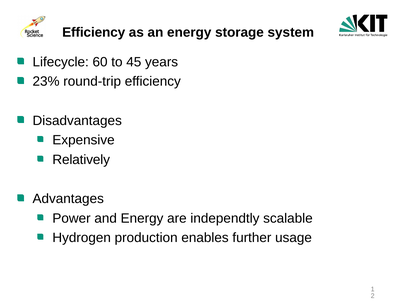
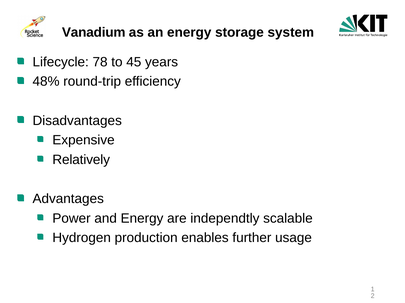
Efficiency: Efficiency -> Vanadium (94, 32)
60: 60 -> 78 (100, 62)
23%: 23% -> 48% (46, 82)
